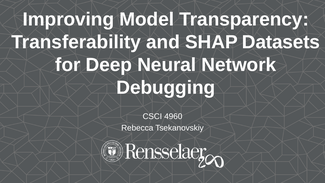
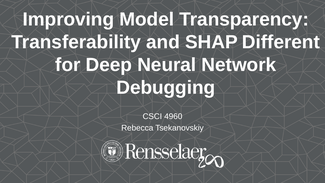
Datasets: Datasets -> Different (281, 42)
